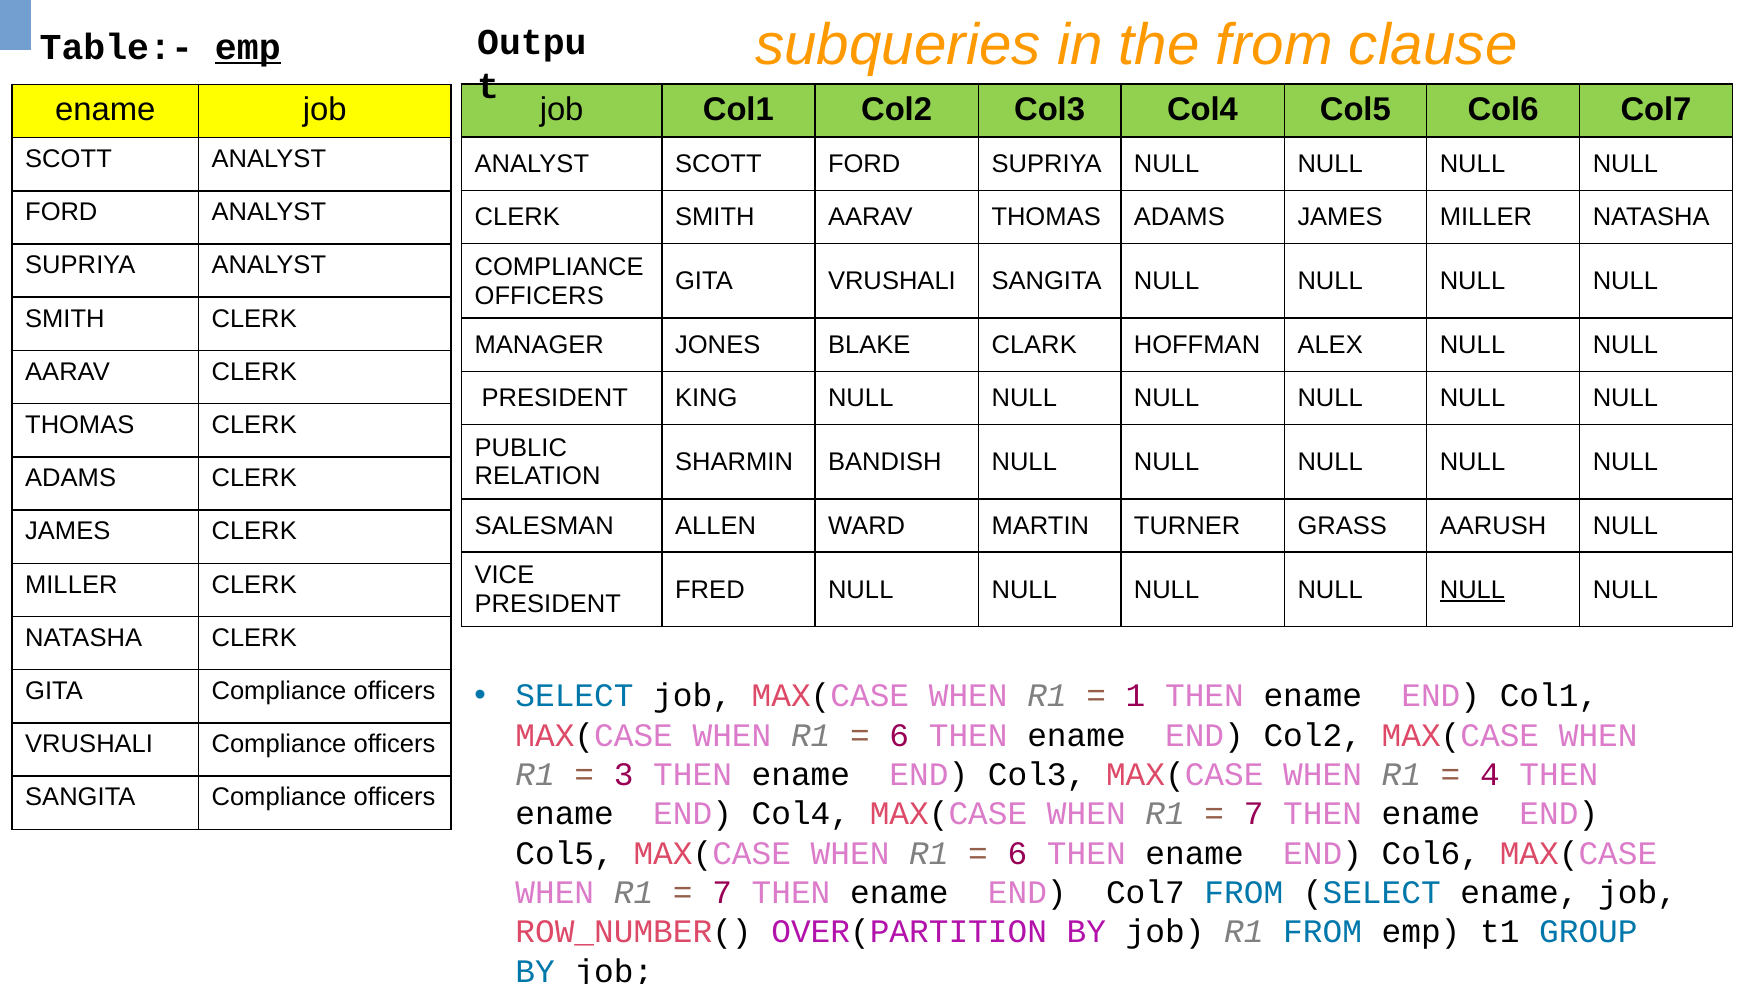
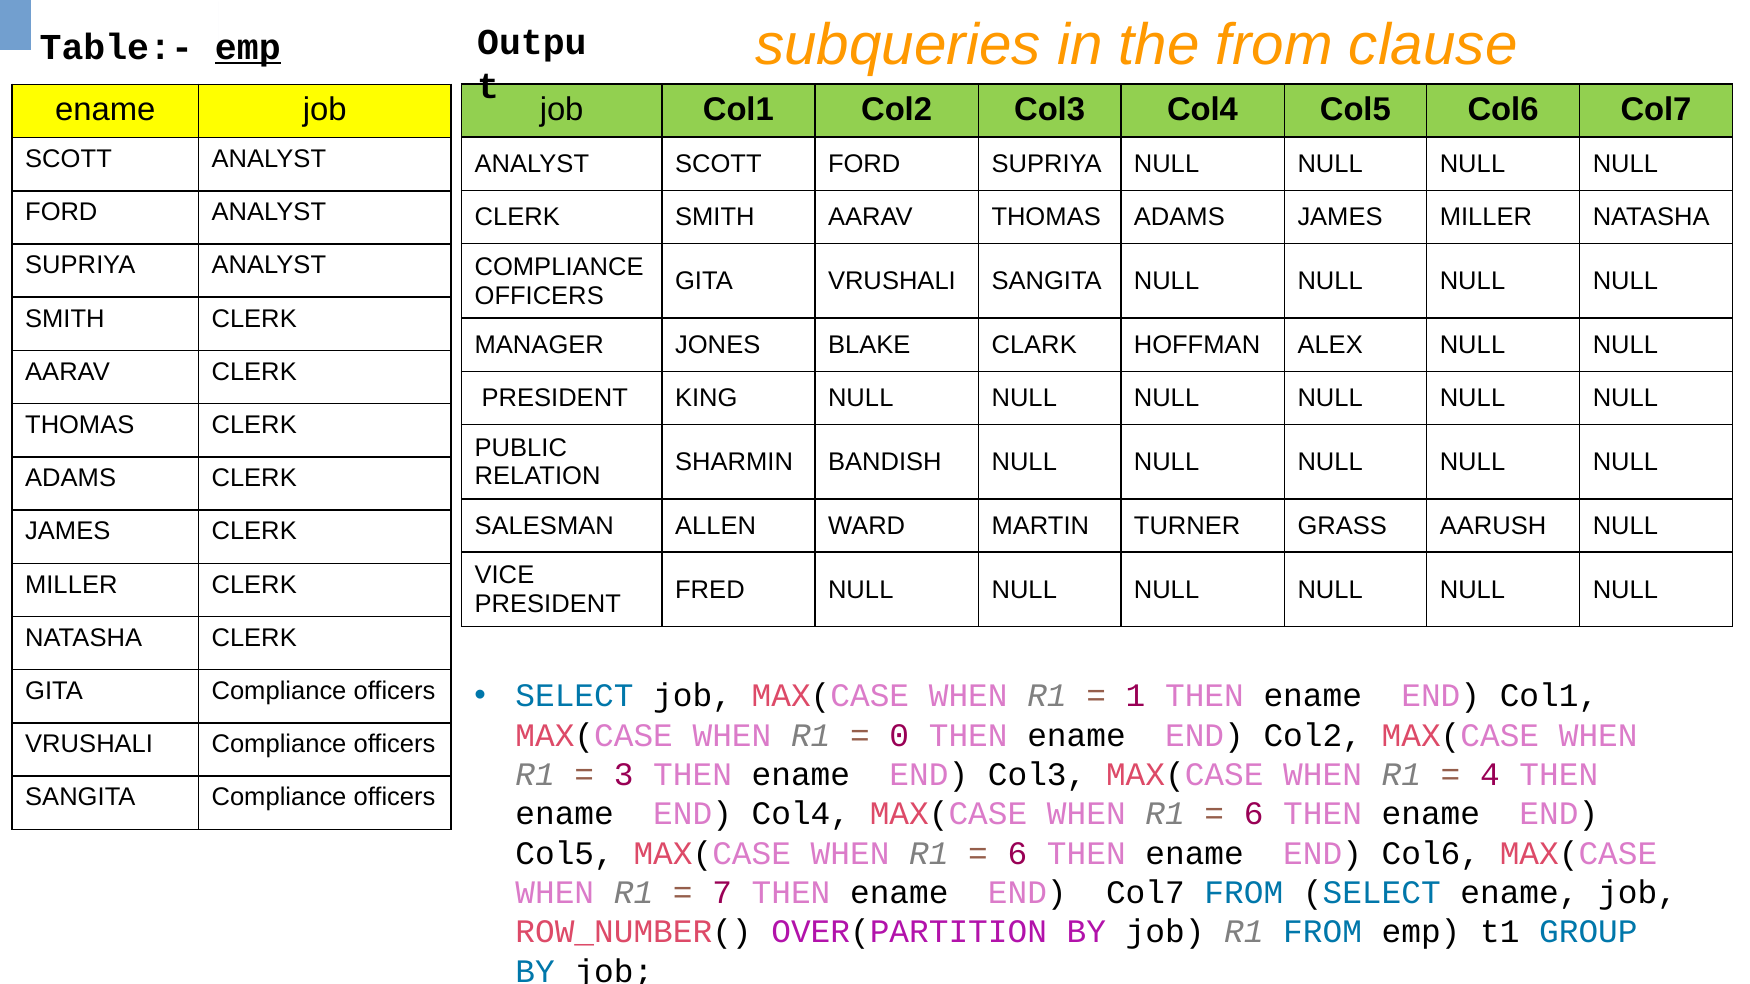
NULL underline: present -> none (1472, 590)
6: 6 -> 0 (899, 736)
7: 7 -> 6 (1254, 814)
